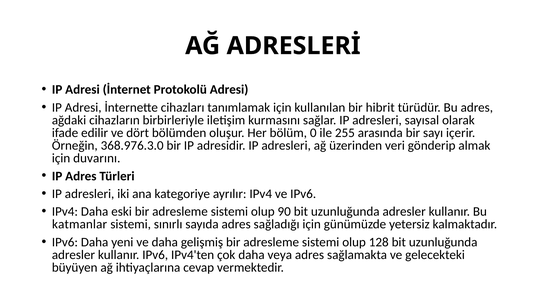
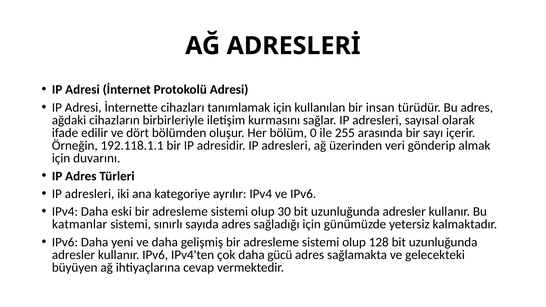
hibrit: hibrit -> insan (380, 107)
368.976.3.0: 368.976.3.0 -> 192.118.1.1 (132, 146)
90: 90 -> 30 (284, 212)
veya: veya -> gücü (280, 255)
